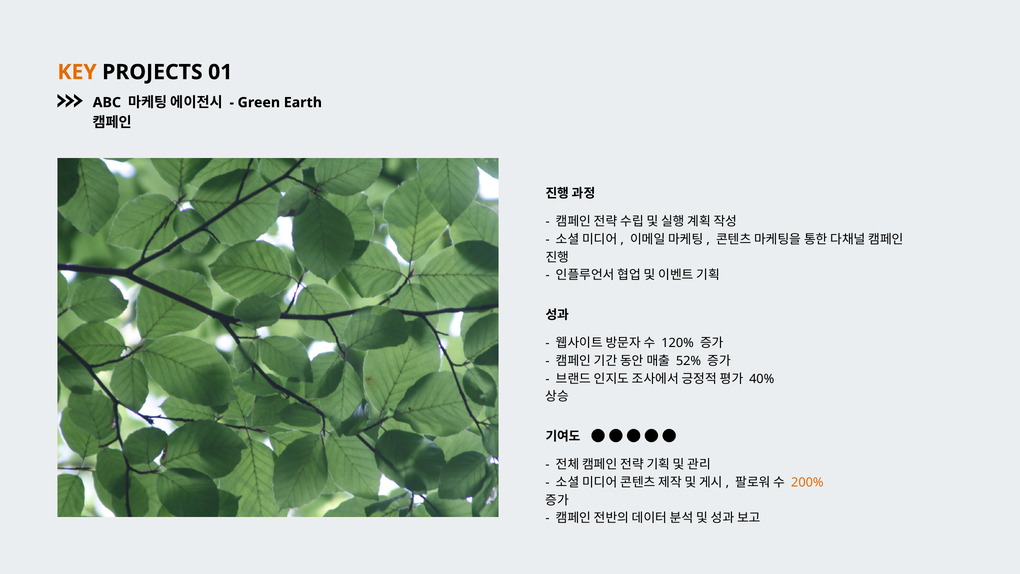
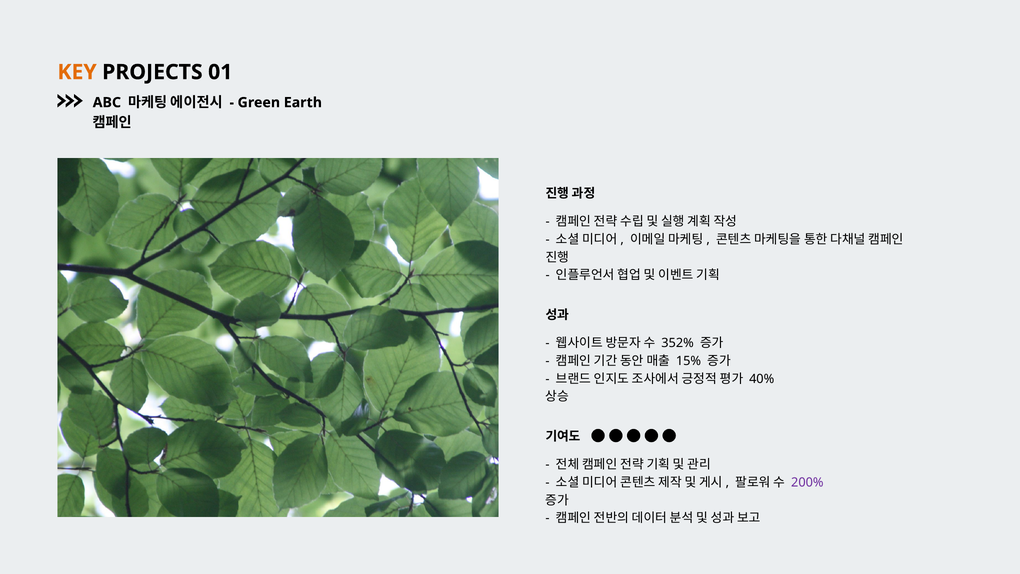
120%: 120% -> 352% (678, 343)
52%: 52% -> 15% (689, 361)
200% colour: orange -> purple (807, 482)
